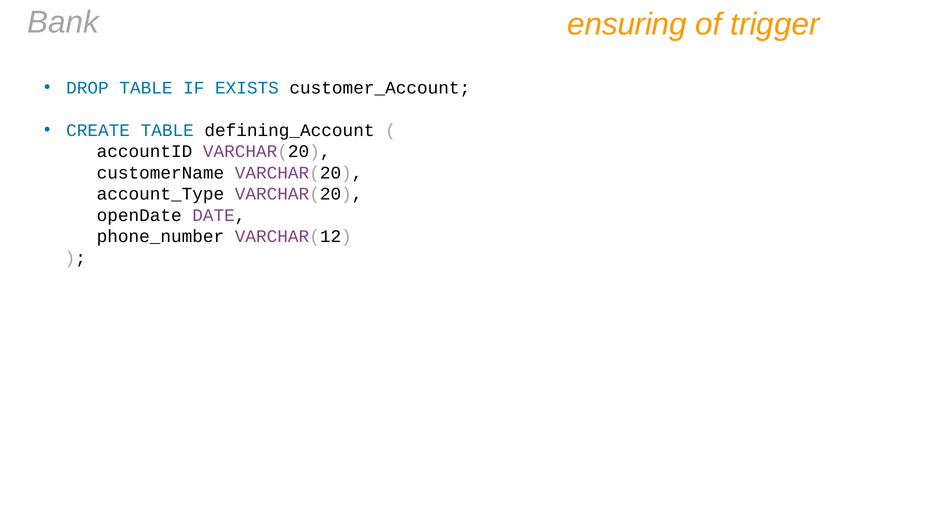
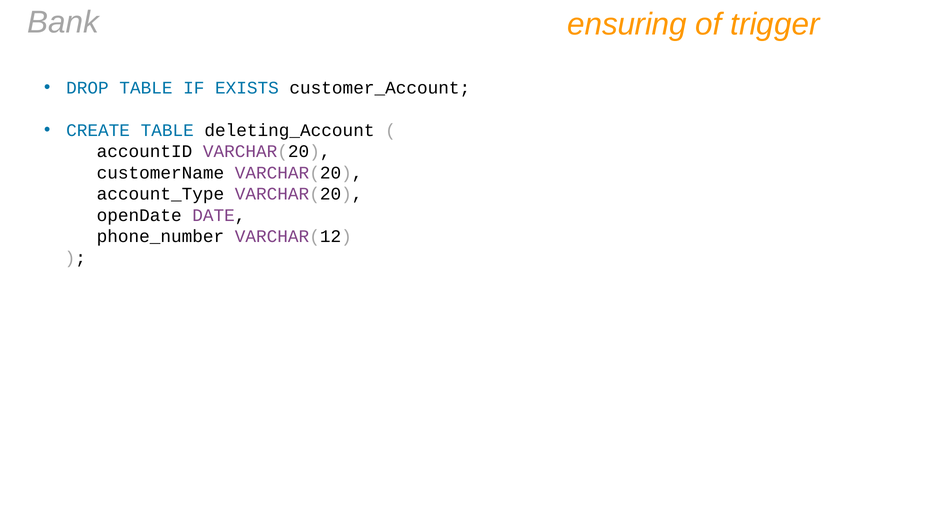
defining_Account: defining_Account -> deleting_Account (289, 130)
